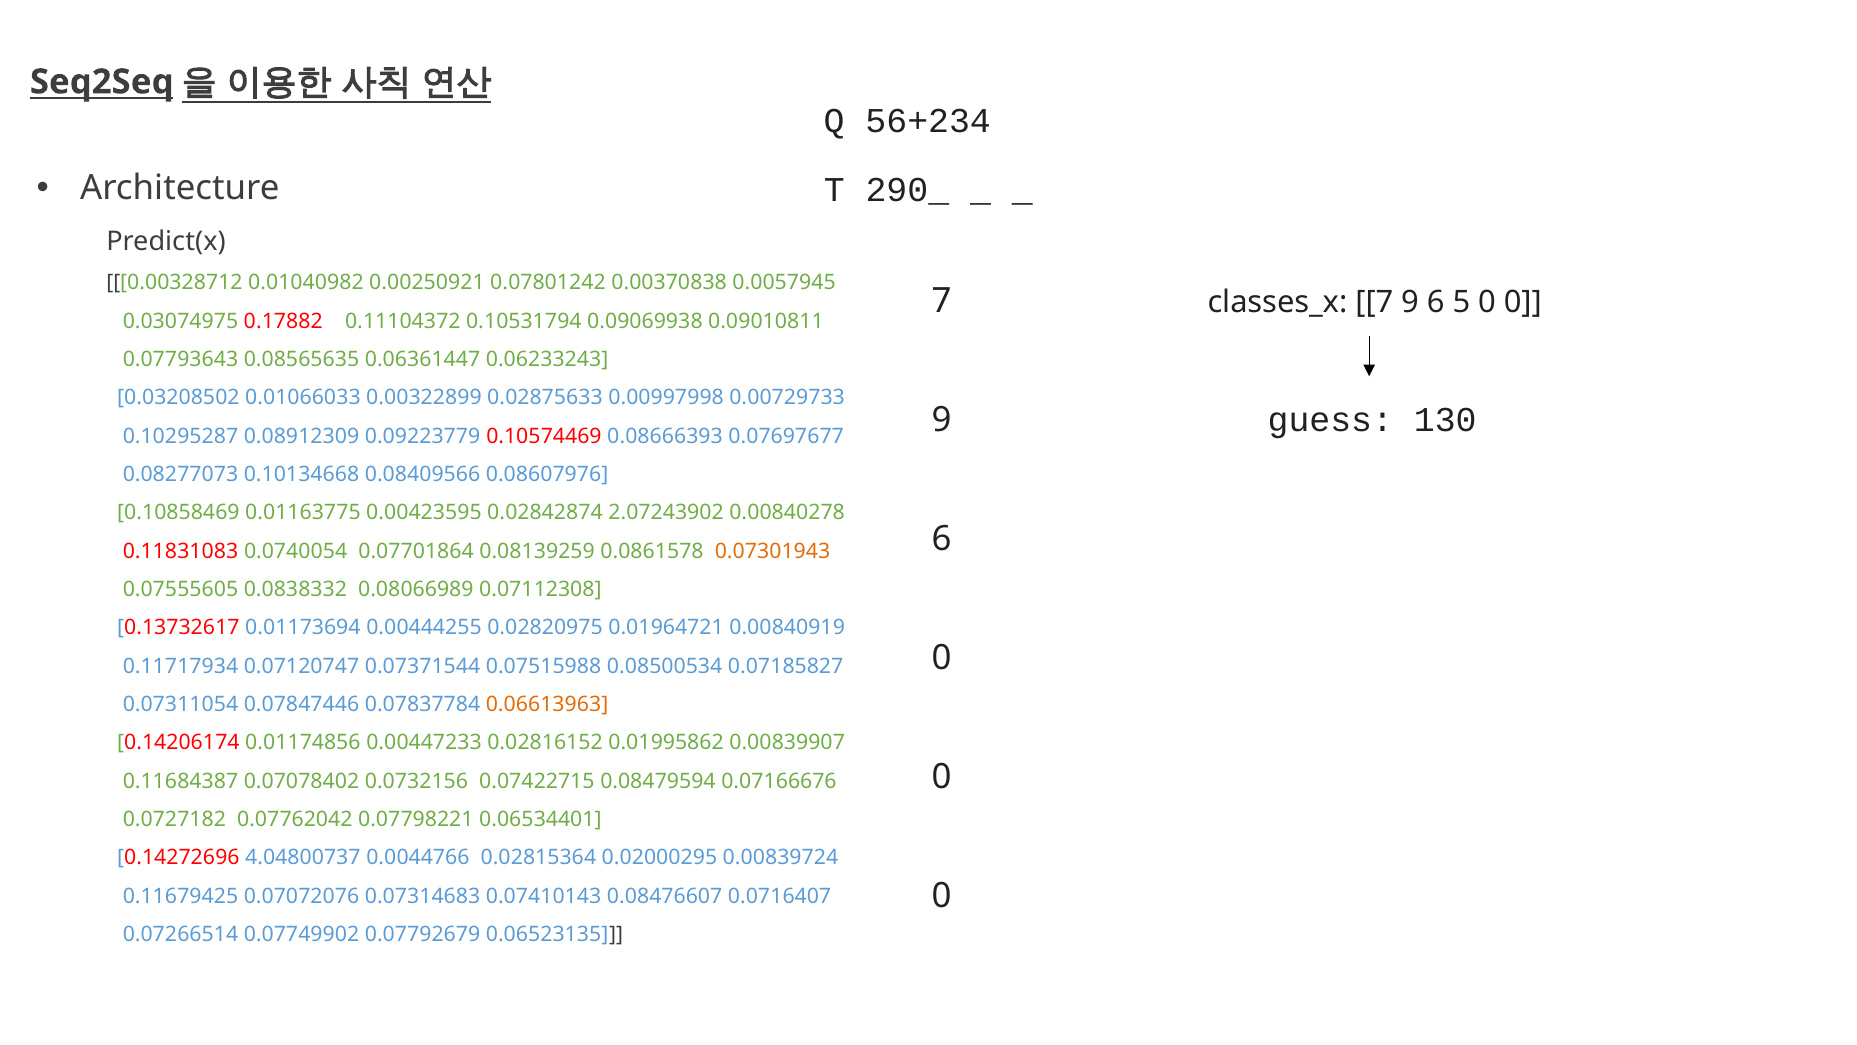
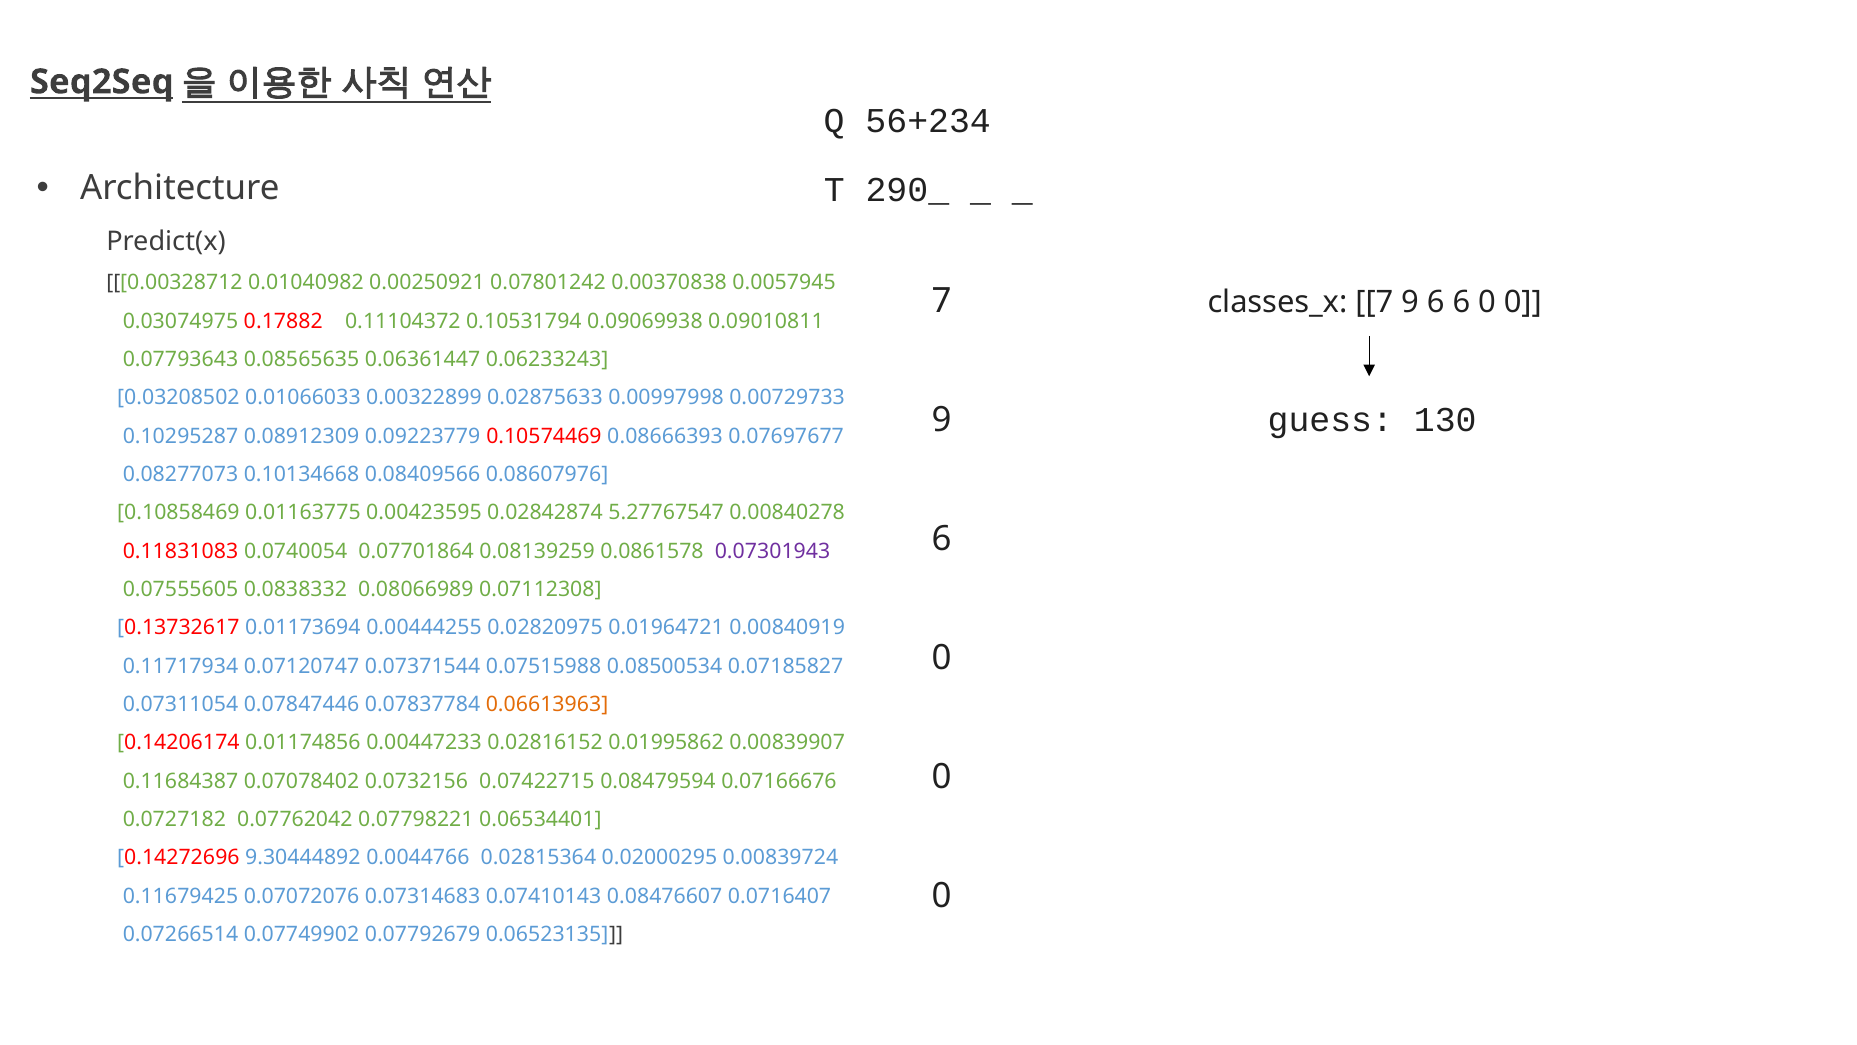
6 5: 5 -> 6 (1461, 303)
2.07243902: 2.07243902 -> 5.27767547 (666, 513)
0.07301943 colour: orange -> purple (773, 551)
4.04800737: 4.04800737 -> 9.30444892 (303, 858)
